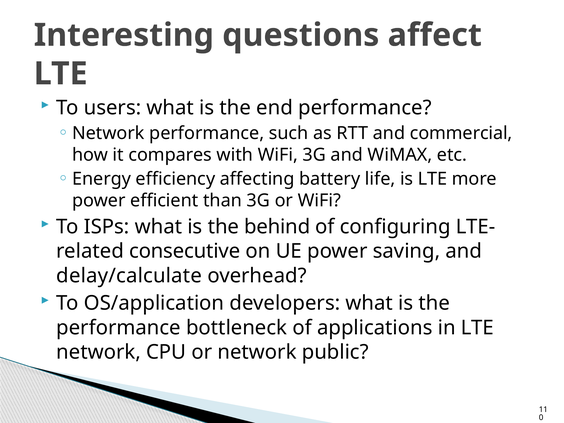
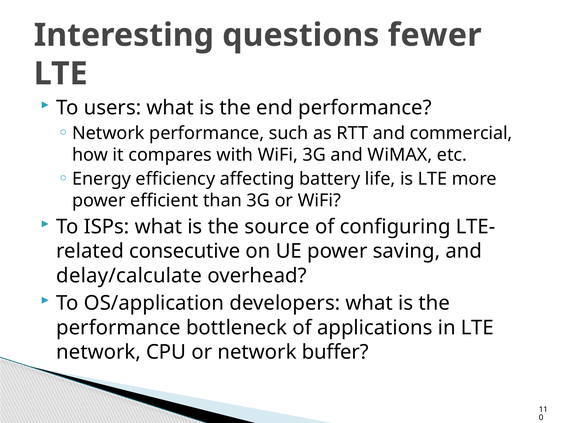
affect: affect -> fewer (435, 35)
behind: behind -> source (277, 227)
public: public -> buffer (335, 352)
